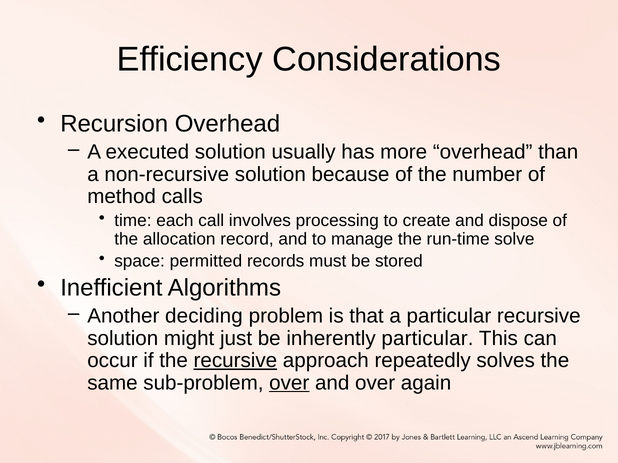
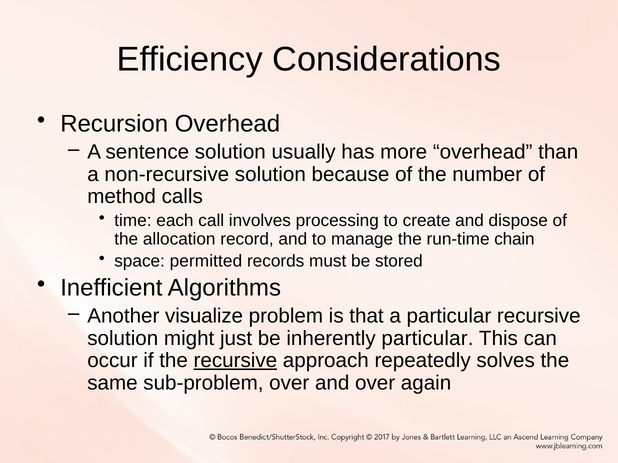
executed: executed -> sentence (147, 152)
solve: solve -> chain (514, 239)
deciding: deciding -> visualize (204, 316)
over underline: present -> none (289, 383)
